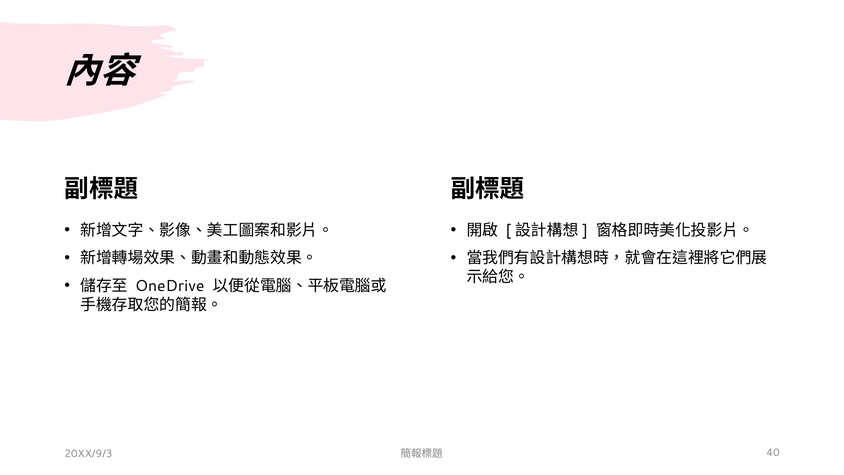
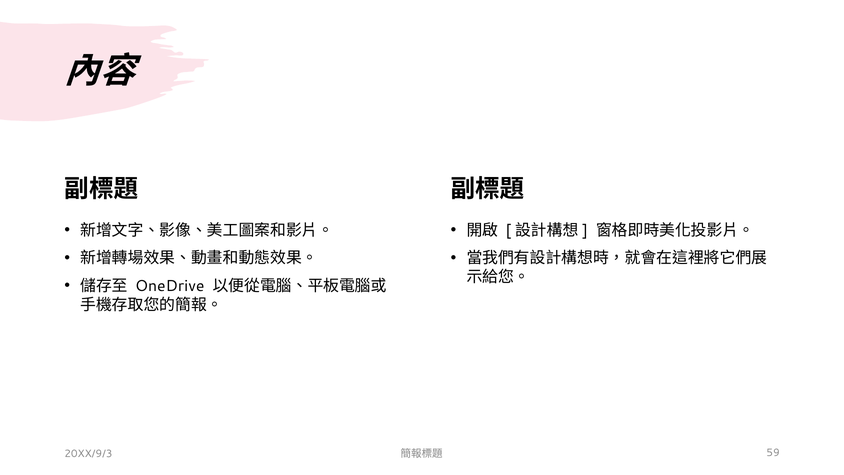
40: 40 -> 59 (773, 452)
